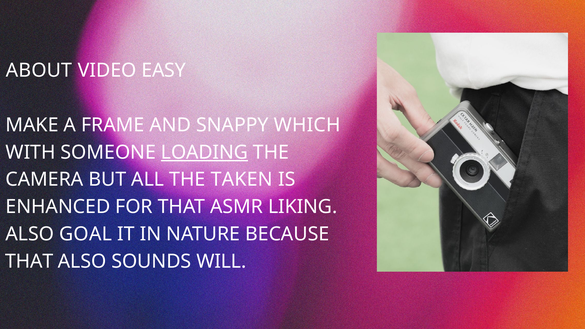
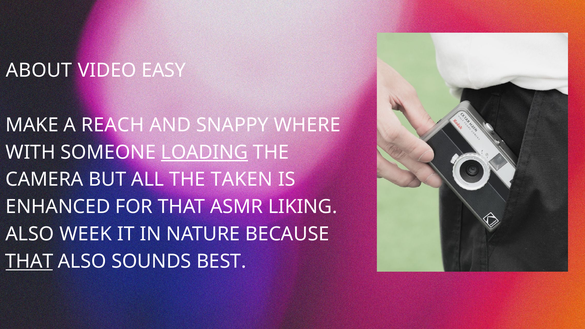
FRAME: FRAME -> REACH (113, 125)
WHICH: WHICH -> WHERE (307, 125)
GOAL: GOAL -> WEEK (86, 234)
THAT underline: none -> present (29, 261)
WILL: WILL -> BEST (221, 261)
